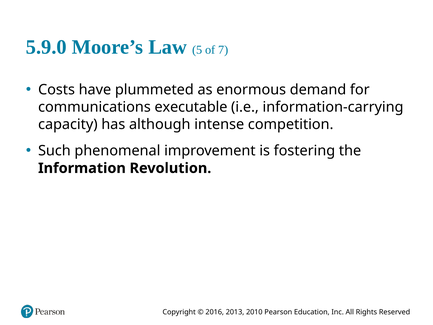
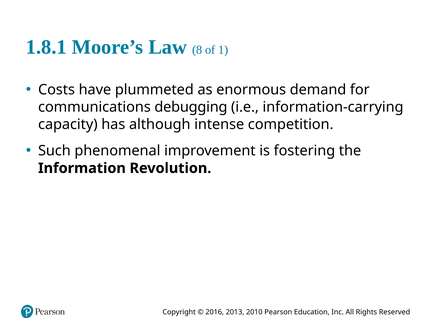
5.9.0: 5.9.0 -> 1.8.1 (46, 47)
5: 5 -> 8 (197, 50)
7: 7 -> 1 (223, 50)
executable: executable -> debugging (191, 107)
